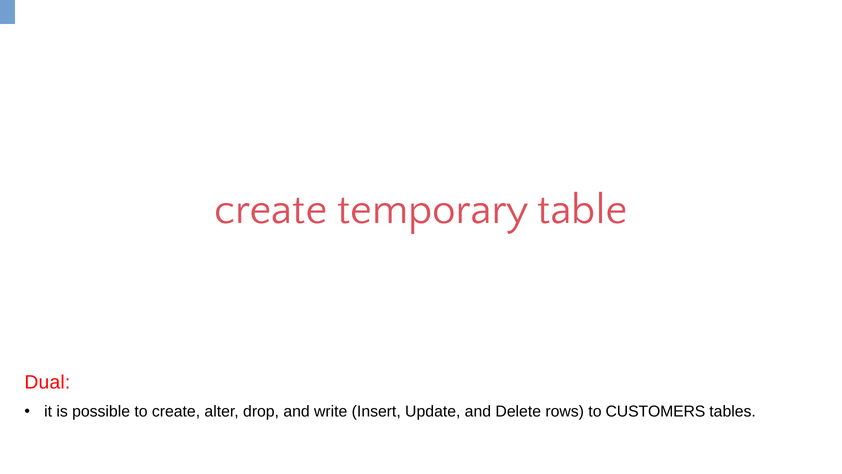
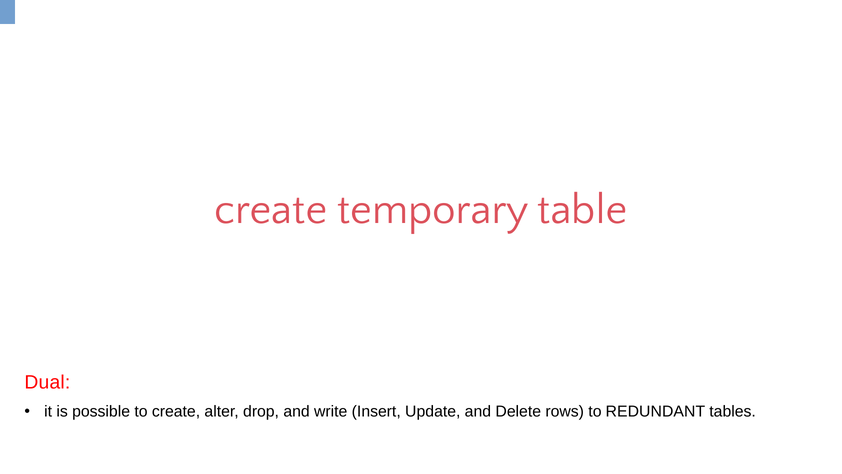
CUSTOMERS: CUSTOMERS -> REDUNDANT (655, 411)
